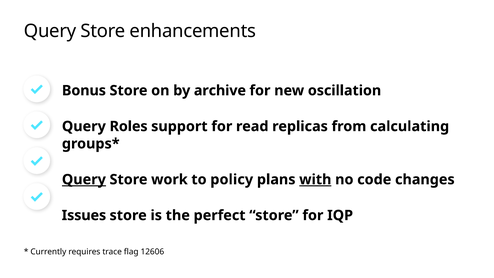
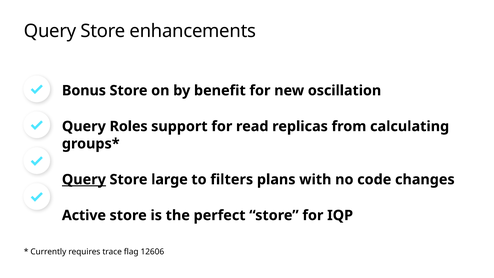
archive: archive -> benefit (220, 91)
work: work -> large (169, 179)
policy: policy -> filters (232, 179)
with underline: present -> none (315, 179)
Issues: Issues -> Active (84, 215)
